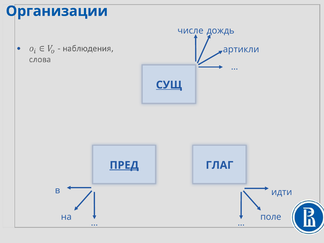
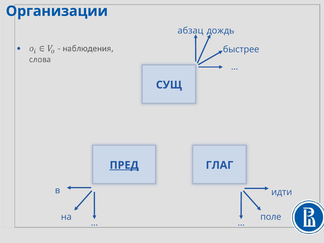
числе: числе -> абзац (190, 31)
артикли: артикли -> быстрее (241, 50)
СУЩ underline: present -> none (169, 85)
